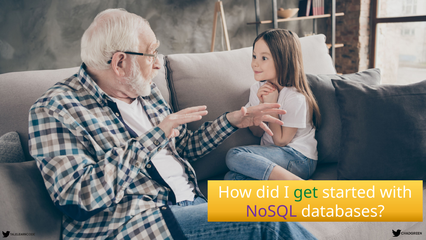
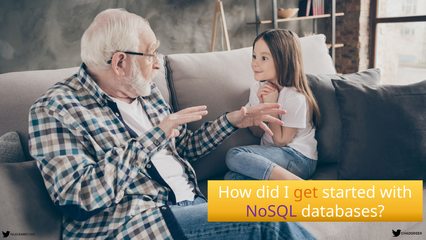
get colour: green -> orange (306, 192)
